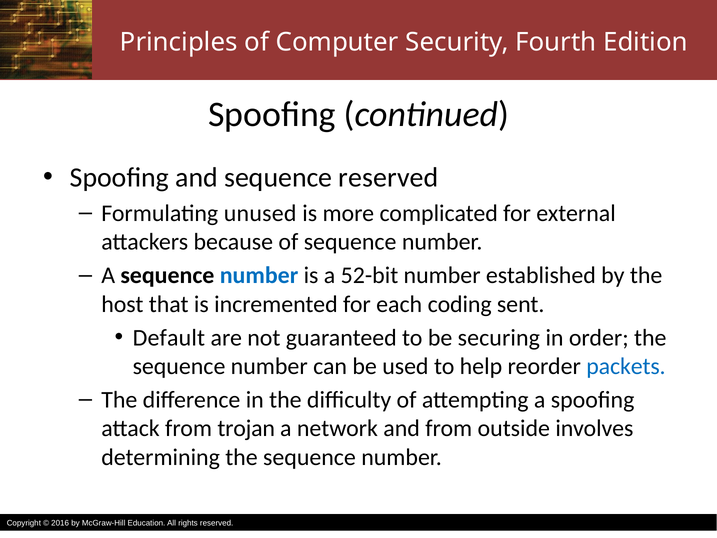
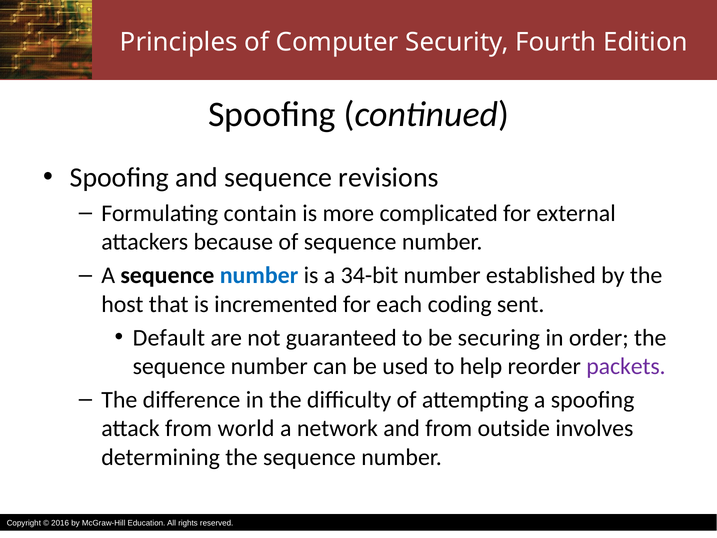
sequence reserved: reserved -> revisions (389, 178)
unused: unused -> contain (260, 213)
52-bit: 52-bit -> 34-bit (369, 275)
packets colour: blue -> purple (626, 366)
trojan: trojan -> world (246, 428)
